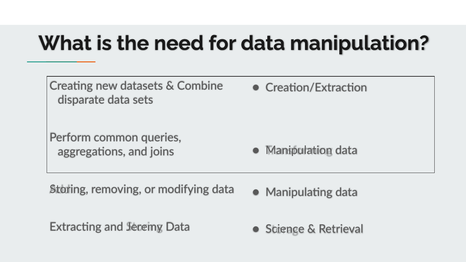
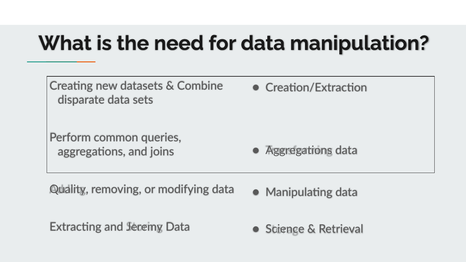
Manipulation: Manipulation -> Aggregations (299, 150)
Storing: Storing -> Quality (69, 189)
